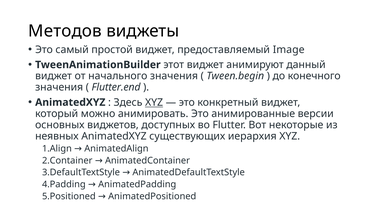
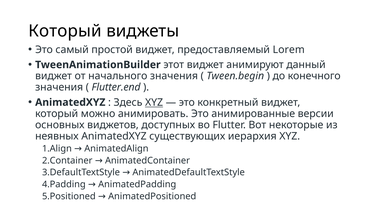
Методов: Методов -> Который (65, 31)
Image: Image -> Lorem (289, 50)
